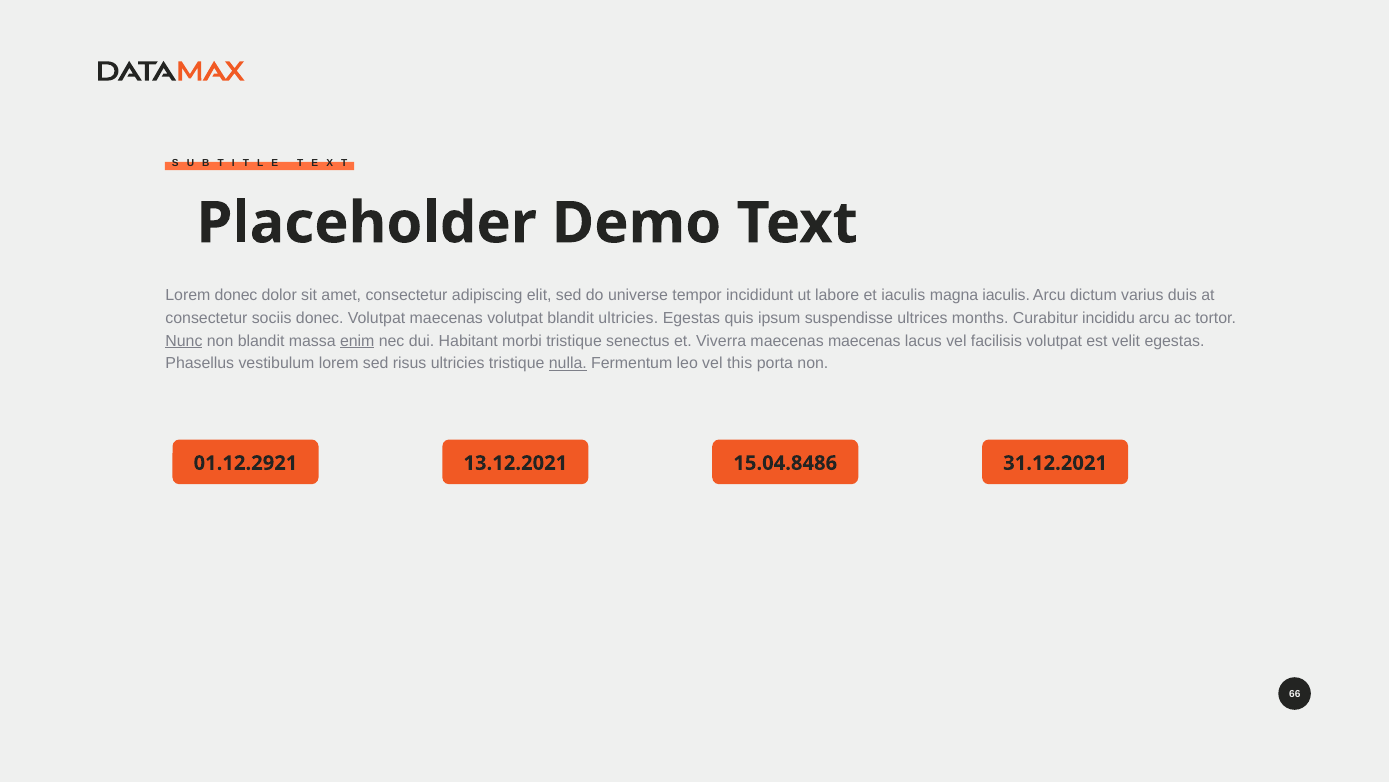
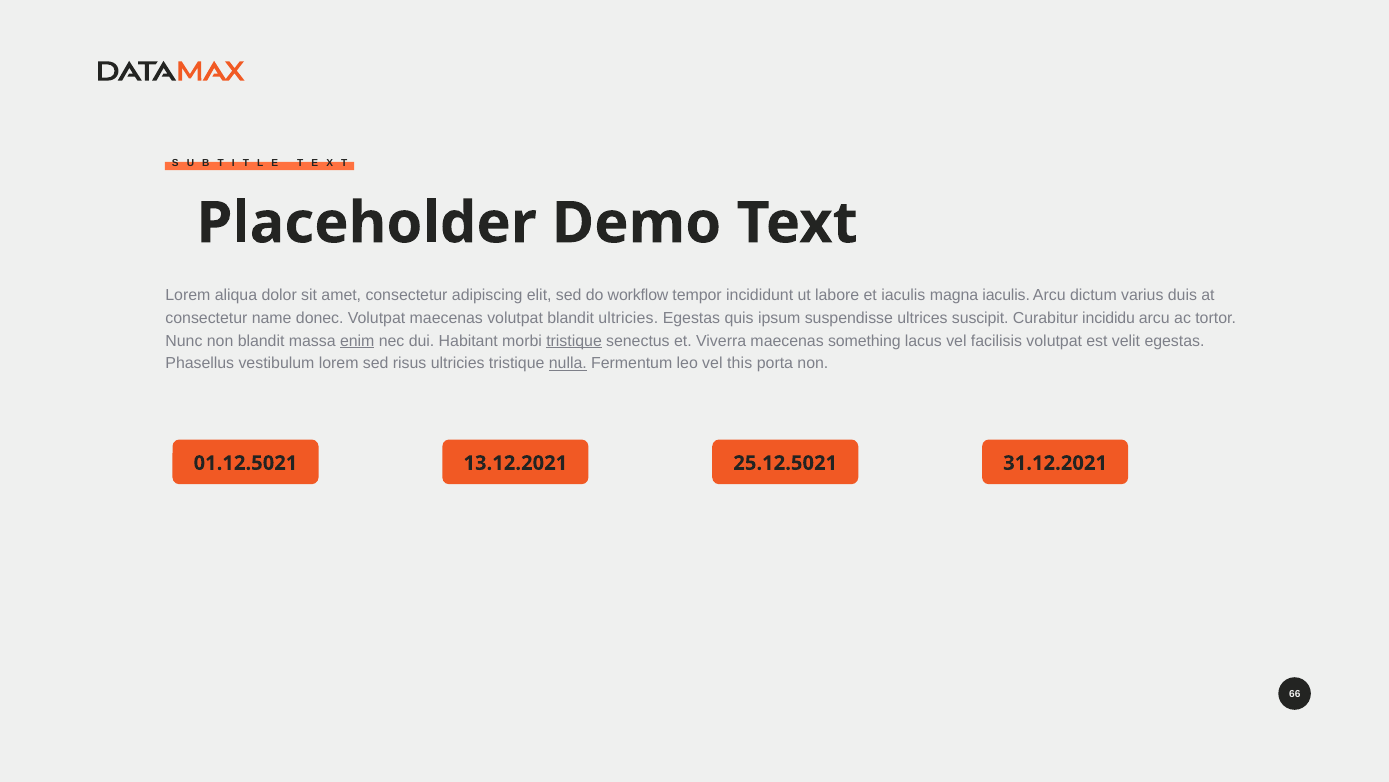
Lorem donec: donec -> aliqua (236, 295)
universe: universe -> workflow (638, 295)
sociis: sociis -> name (272, 318)
months: months -> suscipit (980, 318)
Nunc underline: present -> none (184, 340)
tristique underline: none -> present (574, 340)
maecenas maecenas: maecenas -> something (864, 340)
01.12.2921: 01.12.2921 -> 01.12.5021 (245, 463)
15.04.8486: 15.04.8486 -> 25.12.5021 (785, 463)
